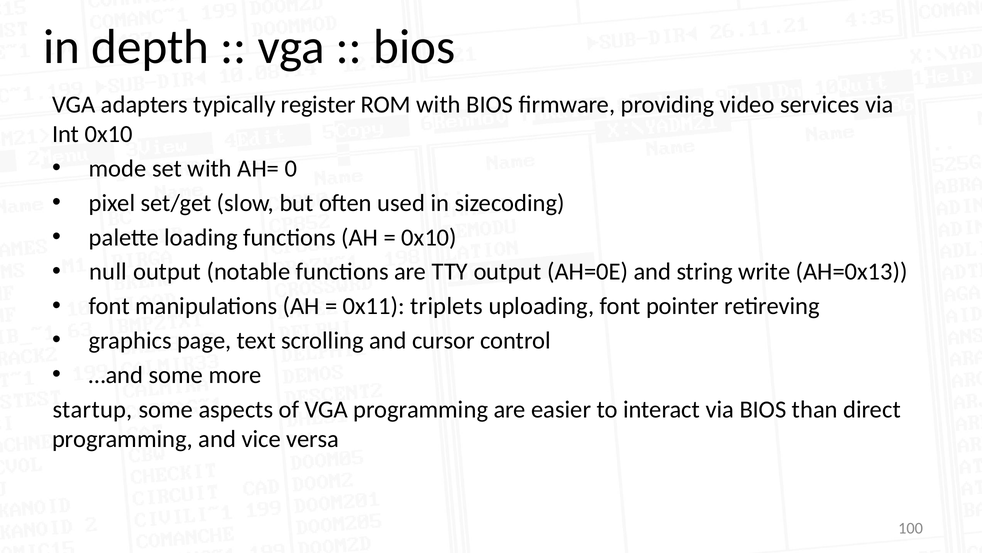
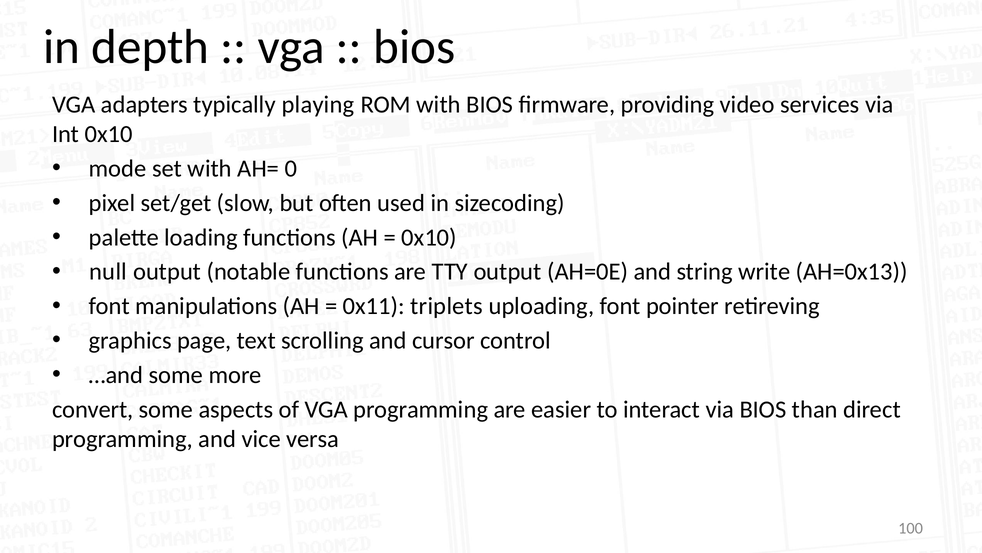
register: register -> playing (318, 105)
startup: startup -> convert (93, 409)
